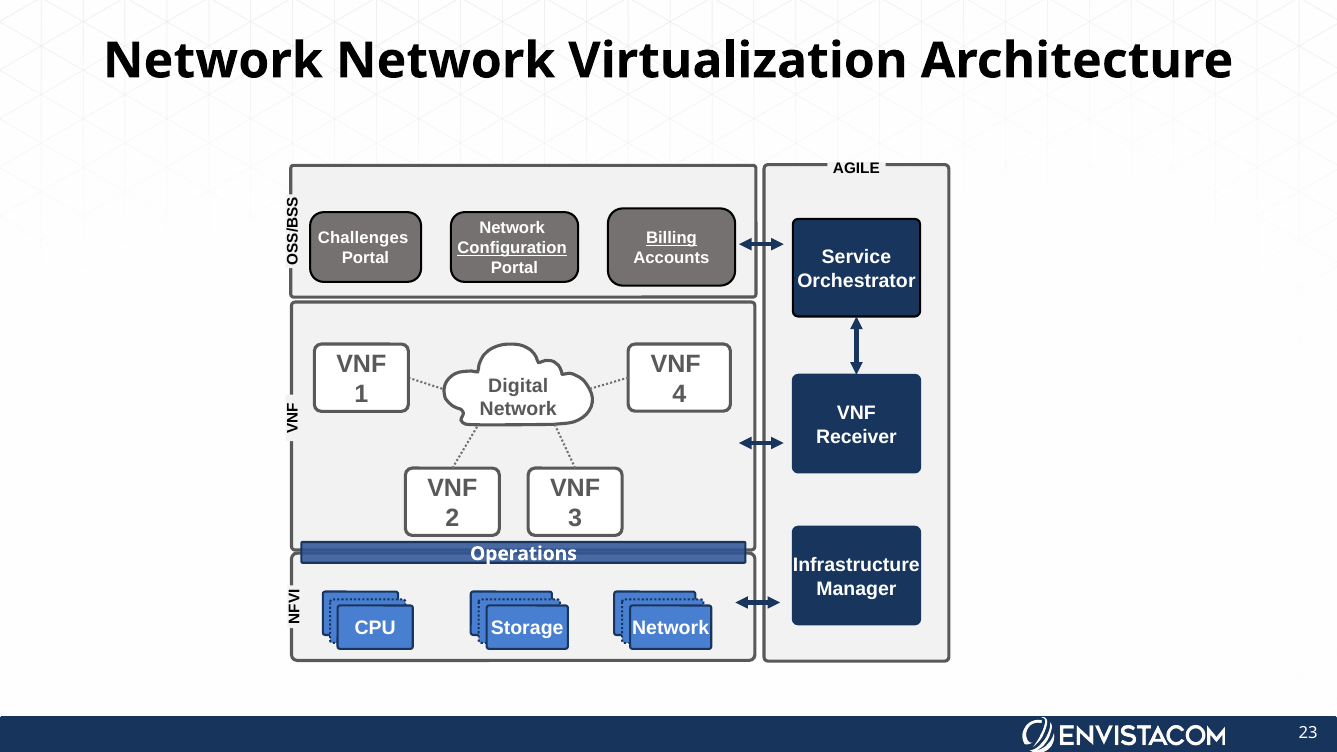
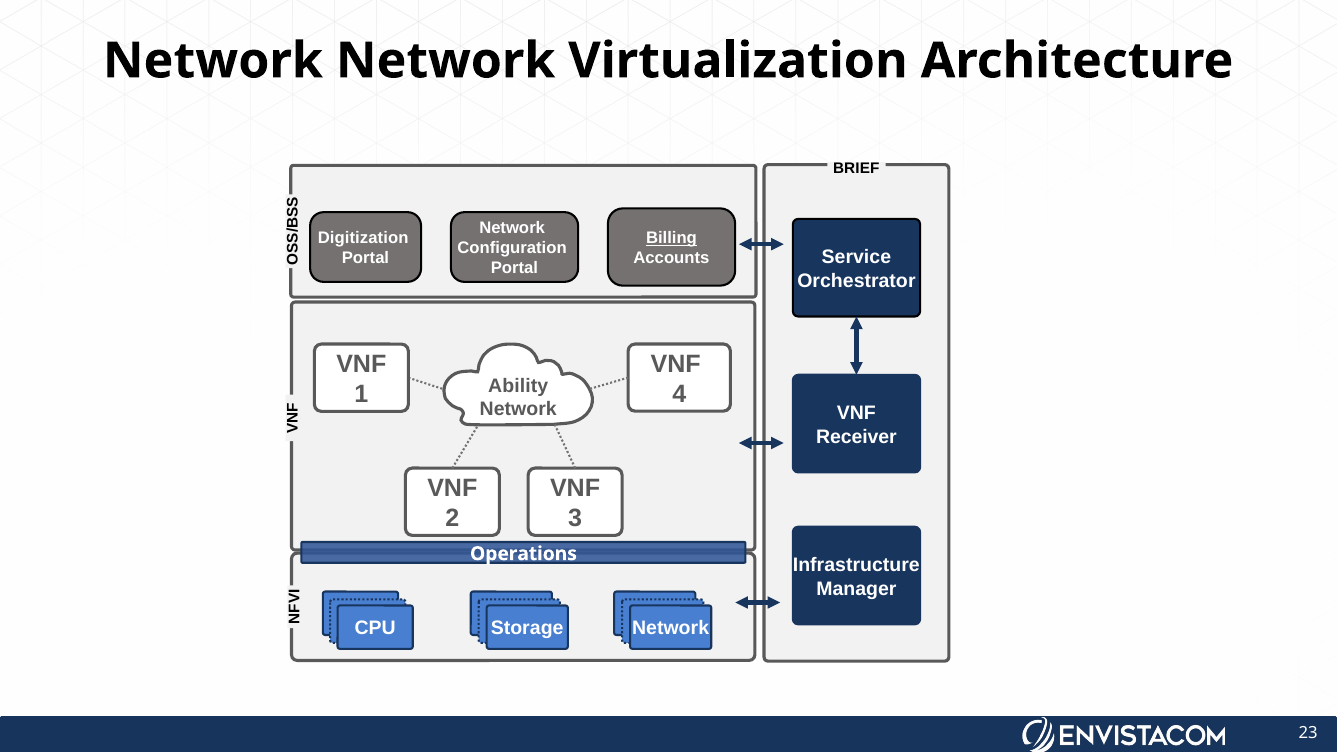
AGILE: AGILE -> BRIEF (856, 169)
Challenges: Challenges -> Digitization (363, 238)
Configuration underline: present -> none (512, 248)
Digital: Digital -> Ability (518, 386)
